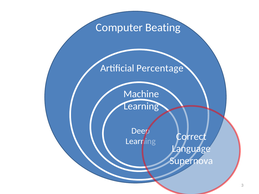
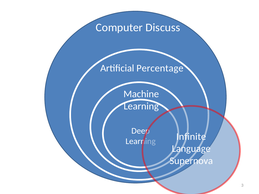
Beating: Beating -> Discuss (163, 27)
Correct: Correct -> Infinite (191, 137)
